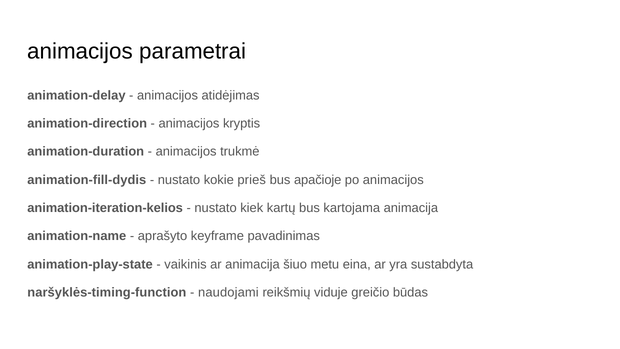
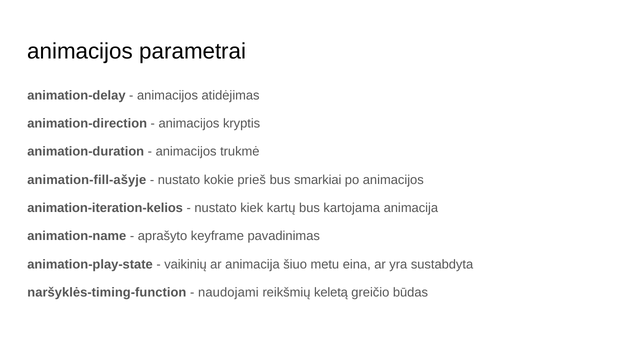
animation-fill-dydis: animation-fill-dydis -> animation-fill-ašyje (87, 180)
apačioje: apačioje -> smarkiai (318, 180)
vaikinis: vaikinis -> vaikinių (186, 264)
viduje: viduje -> keletą (331, 292)
